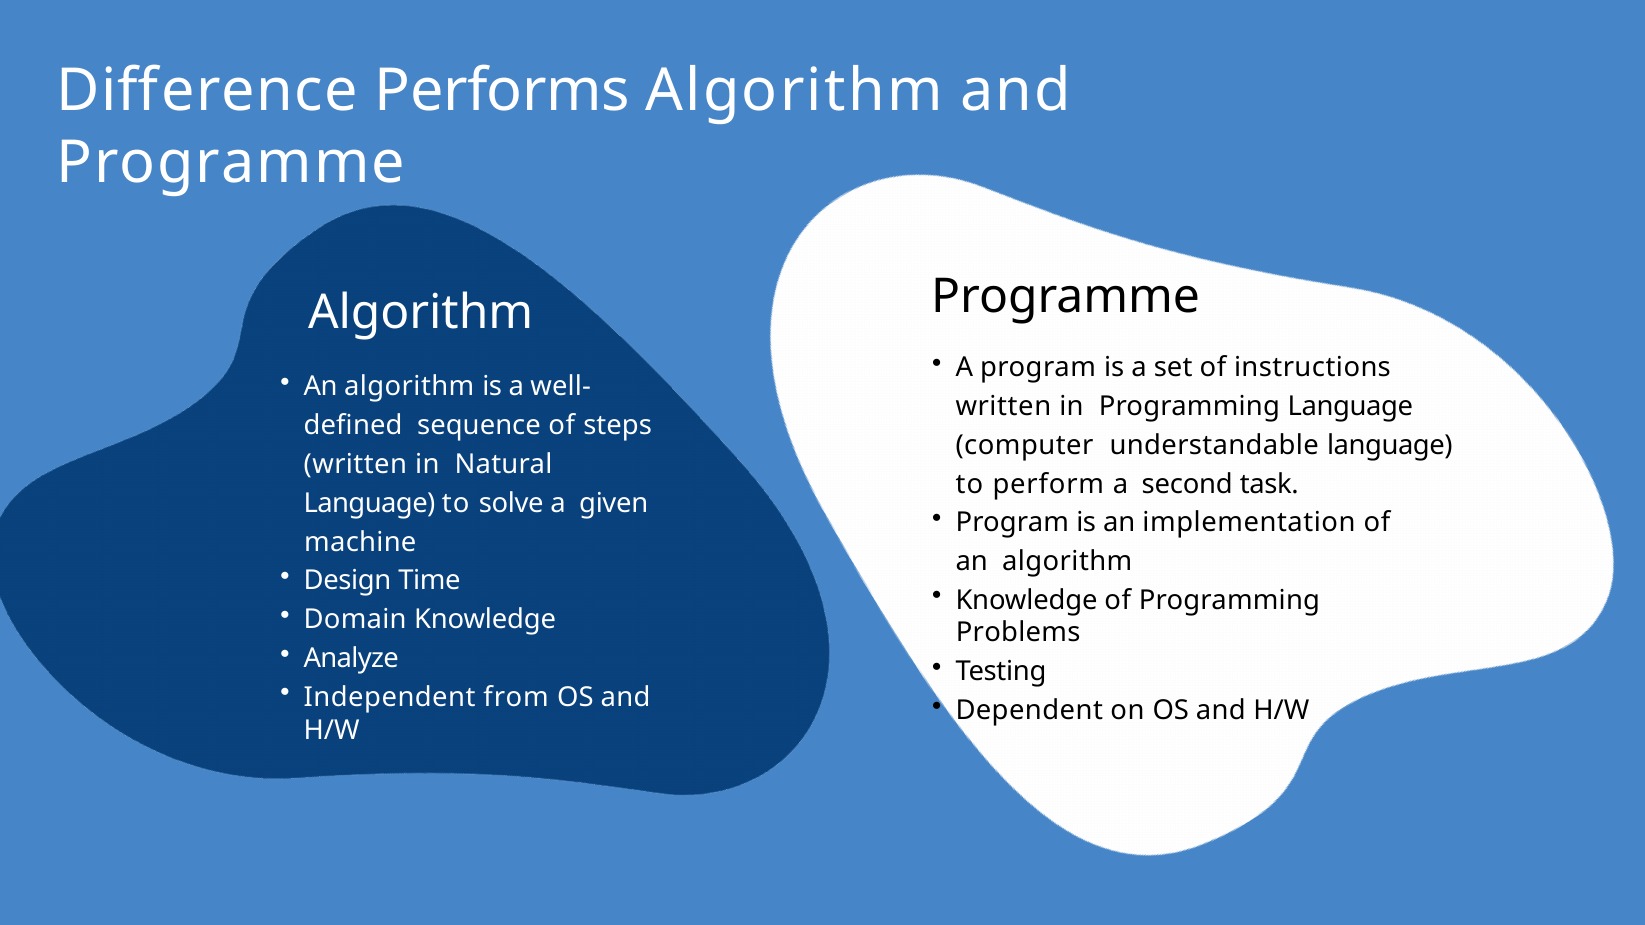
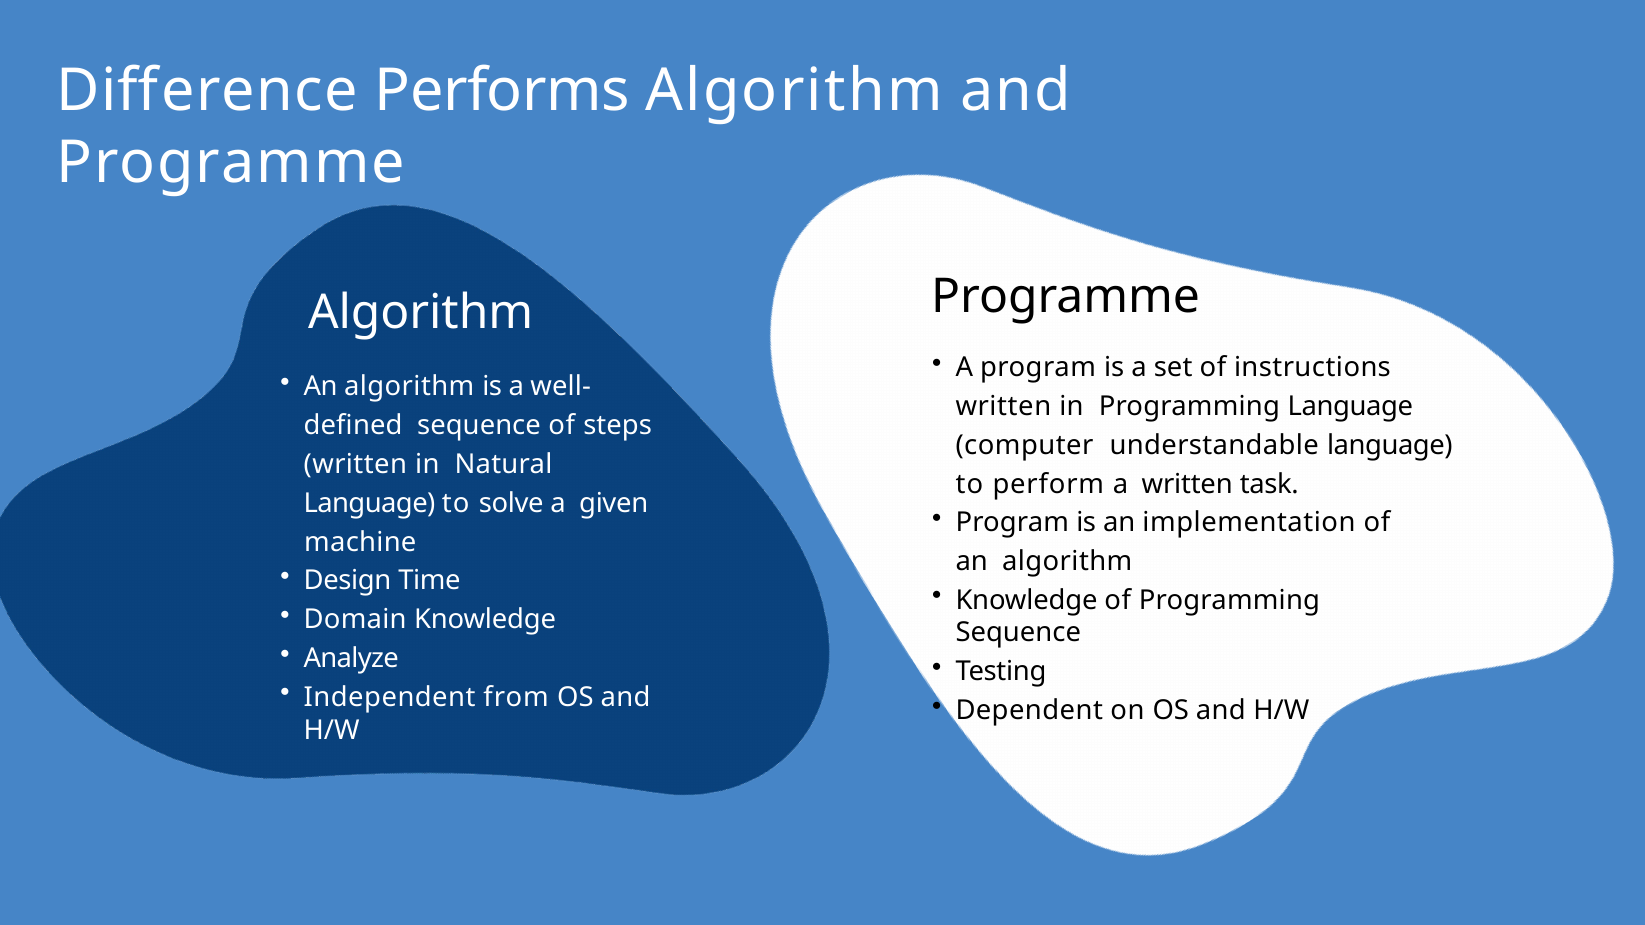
a second: second -> written (1187, 484)
Problems: Problems -> Sequence (1018, 633)
